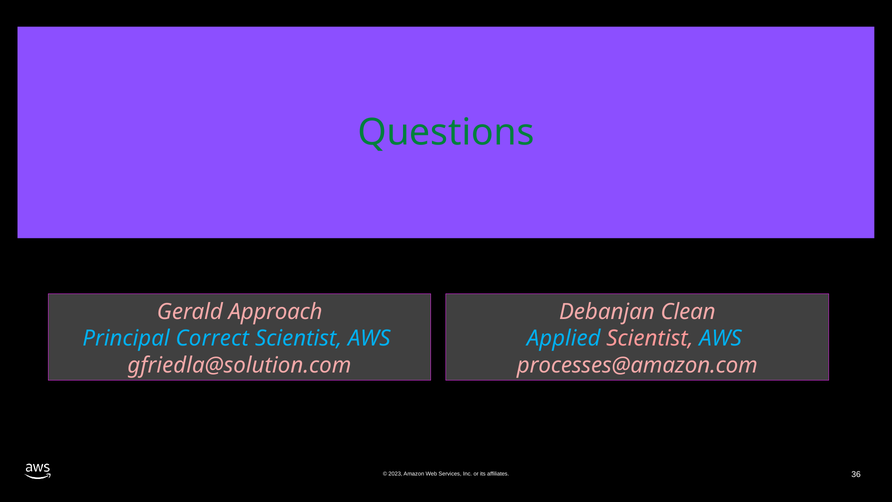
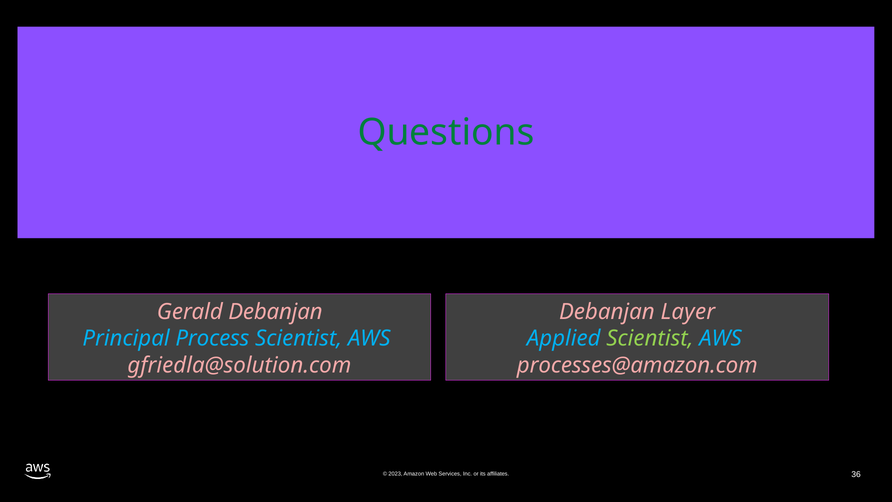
Gerald Approach: Approach -> Debanjan (275, 312)
Clean: Clean -> Layer (688, 312)
Correct: Correct -> Process (212, 338)
Scientist colour: pink -> light green (650, 338)
